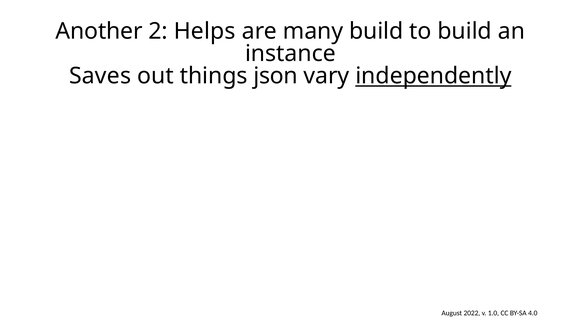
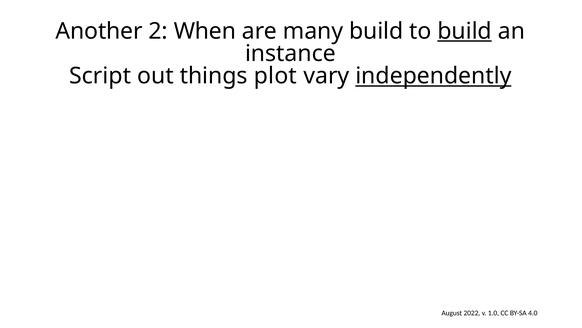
Helps: Helps -> When (205, 31)
build underline: none -> present (465, 31)
Saves: Saves -> Script (100, 76)
json: json -> plot (275, 76)
